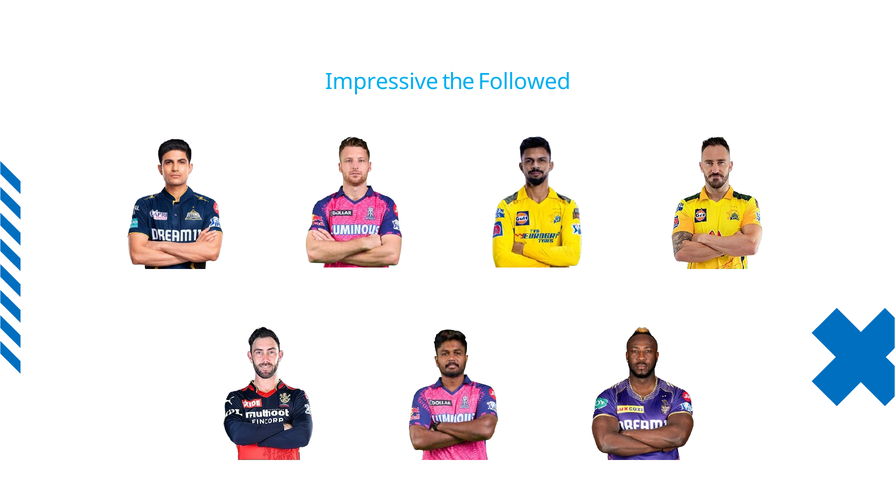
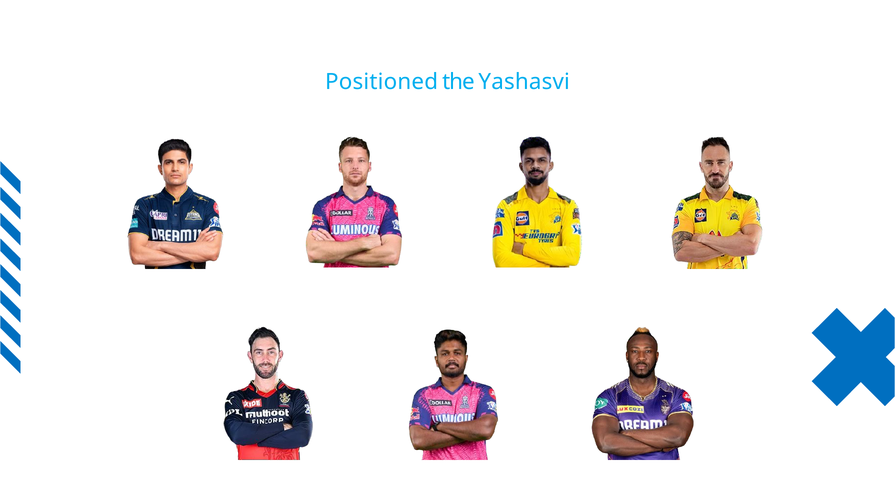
Impressive: Impressive -> Positioned (382, 82)
Followed: Followed -> Yashasvi (524, 82)
